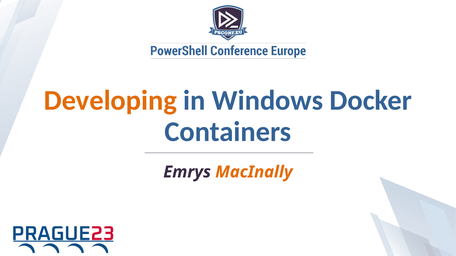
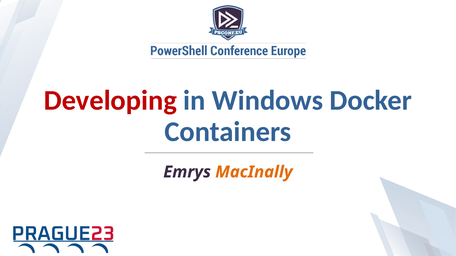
Developing colour: orange -> red (110, 101)
